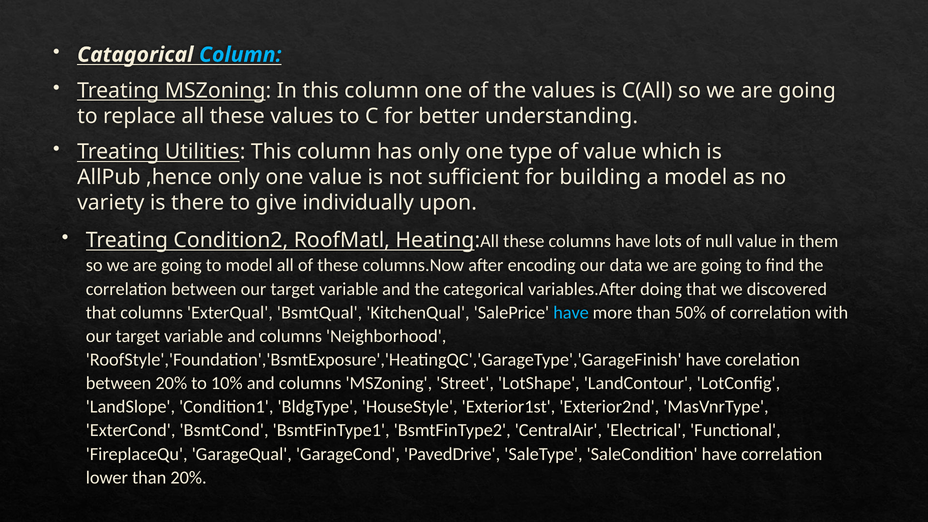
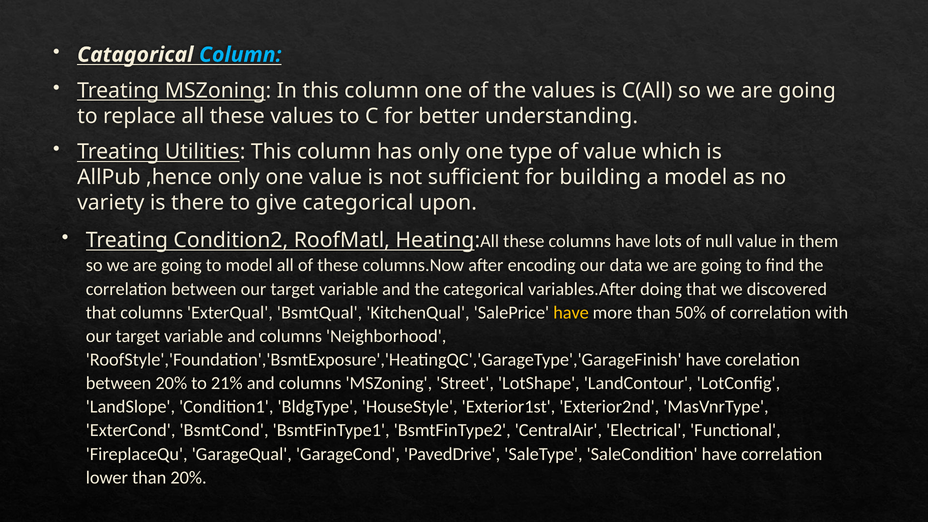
give individually: individually -> categorical (358, 203)
have colour: light blue -> yellow (571, 313)
10%: 10% -> 21% (227, 383)
